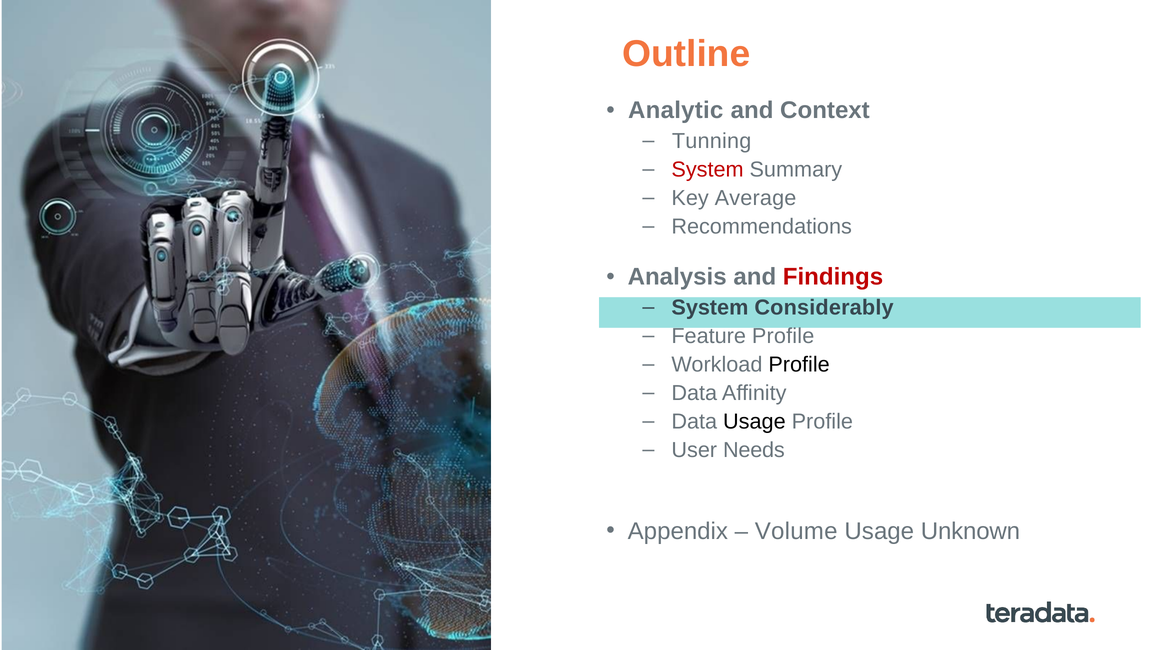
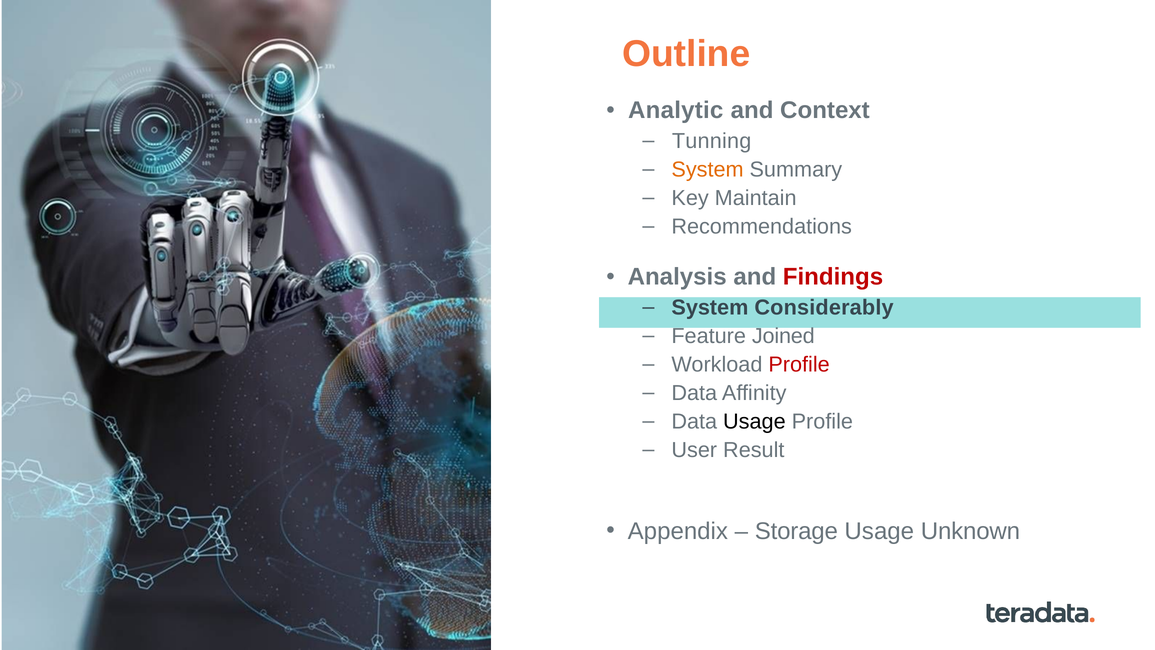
System colour: red -> orange (708, 169)
Average: Average -> Maintain (756, 198)
Feature Profile: Profile -> Joined (783, 336)
Profile colour: black -> red (799, 365)
Needs: Needs -> Result (754, 450)
Volume: Volume -> Storage (796, 531)
